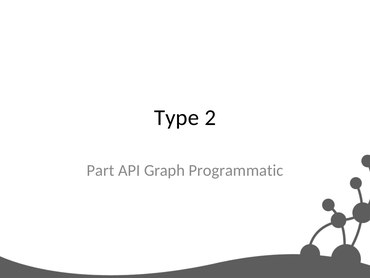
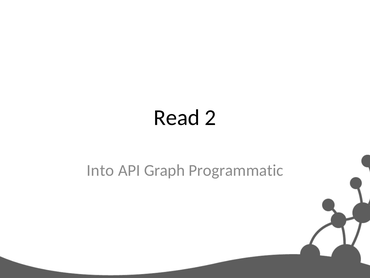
Type: Type -> Read (177, 118)
Part: Part -> Into (100, 170)
